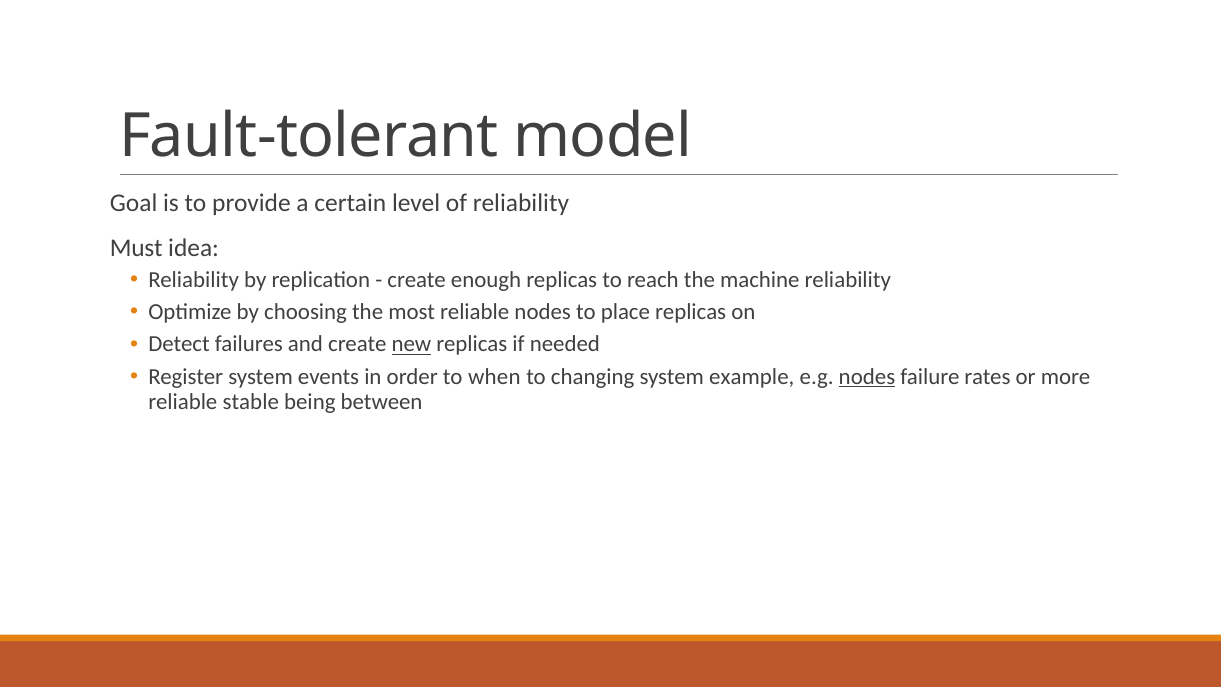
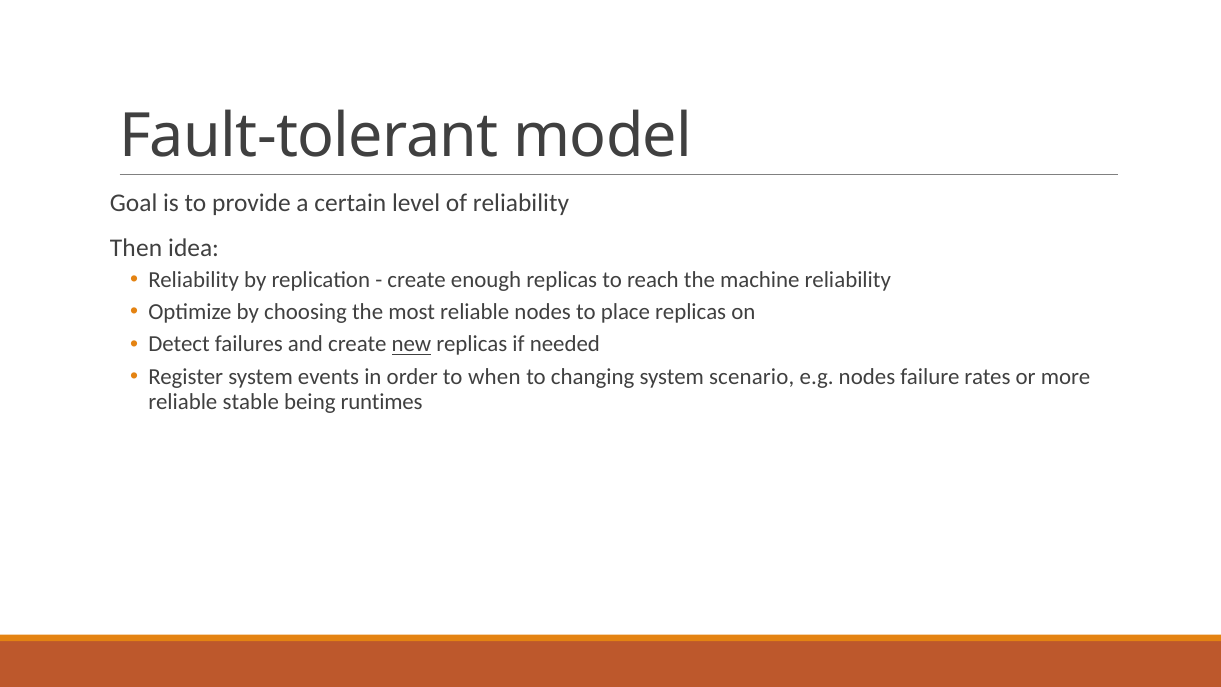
Must: Must -> Then (136, 248)
example: example -> scenario (752, 377)
nodes underline: present -> none (867, 377)
between: between -> runtimes (382, 401)
